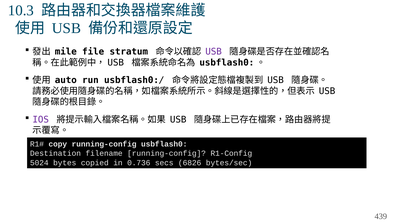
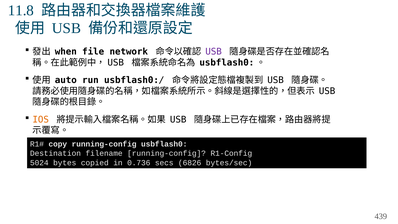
10.3: 10.3 -> 11.8 (21, 10)
mile: mile -> when (66, 52)
stratum: stratum -> network (129, 52)
IOS colour: purple -> orange (41, 119)
